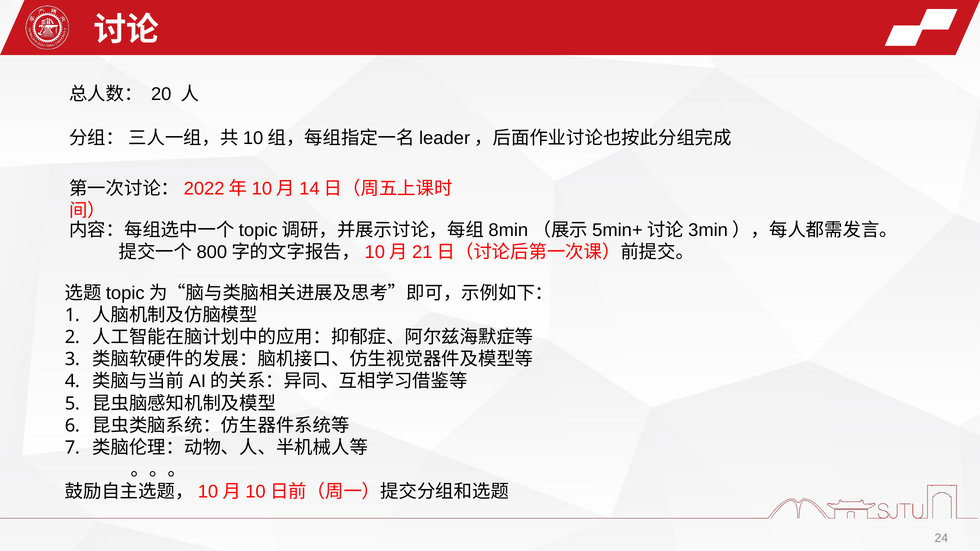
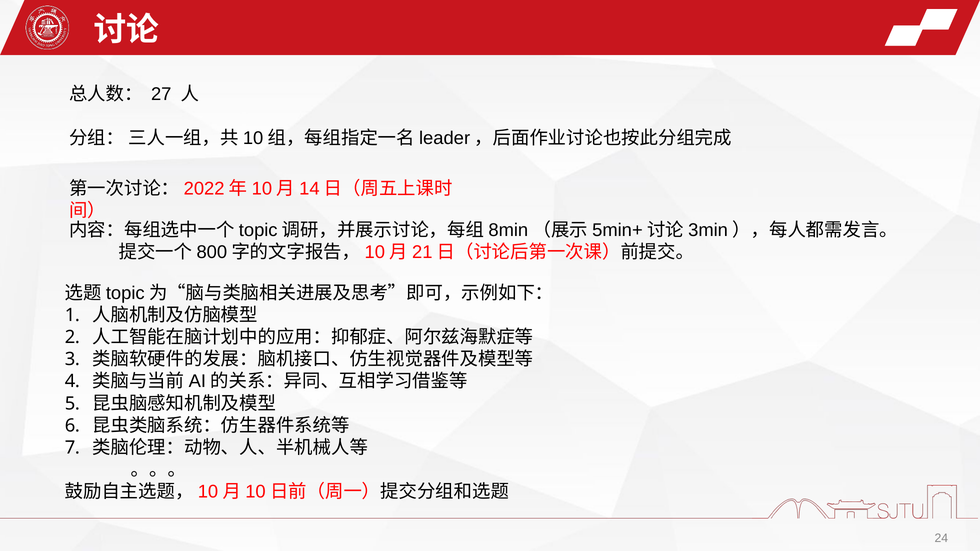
20: 20 -> 27 (161, 94)
